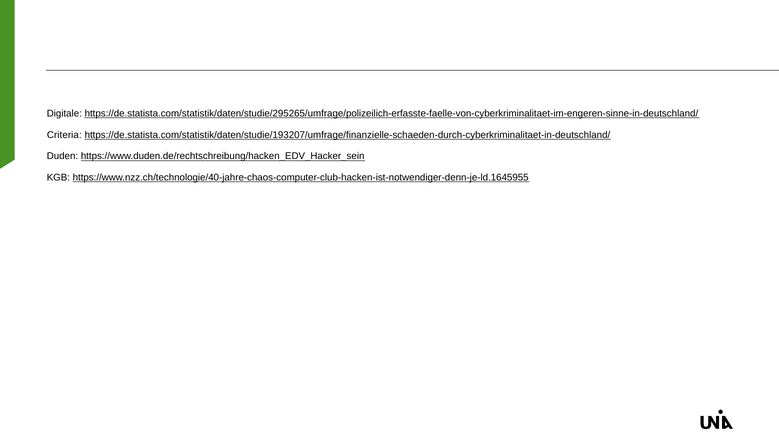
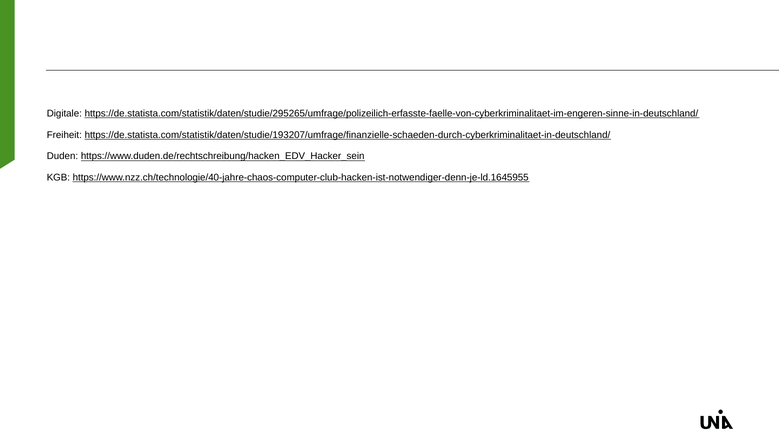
Criteria: Criteria -> Freiheit (64, 135)
